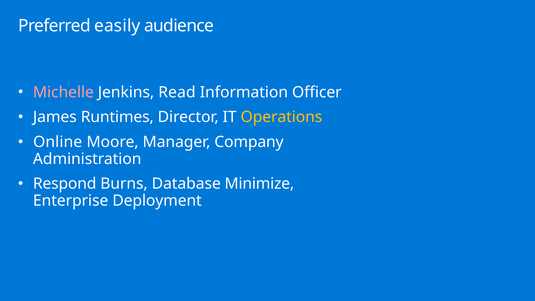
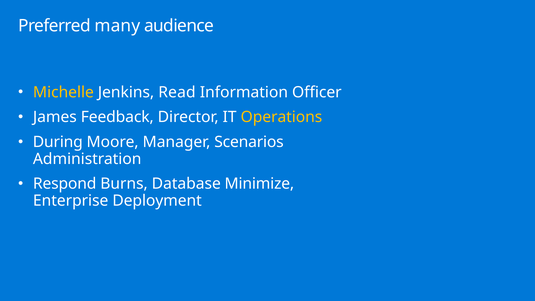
easily: easily -> many (117, 26)
Michelle colour: pink -> yellow (63, 92)
Runtimes: Runtimes -> Feedback (117, 117)
Online: Online -> During (58, 142)
Company: Company -> Scenarios (249, 142)
